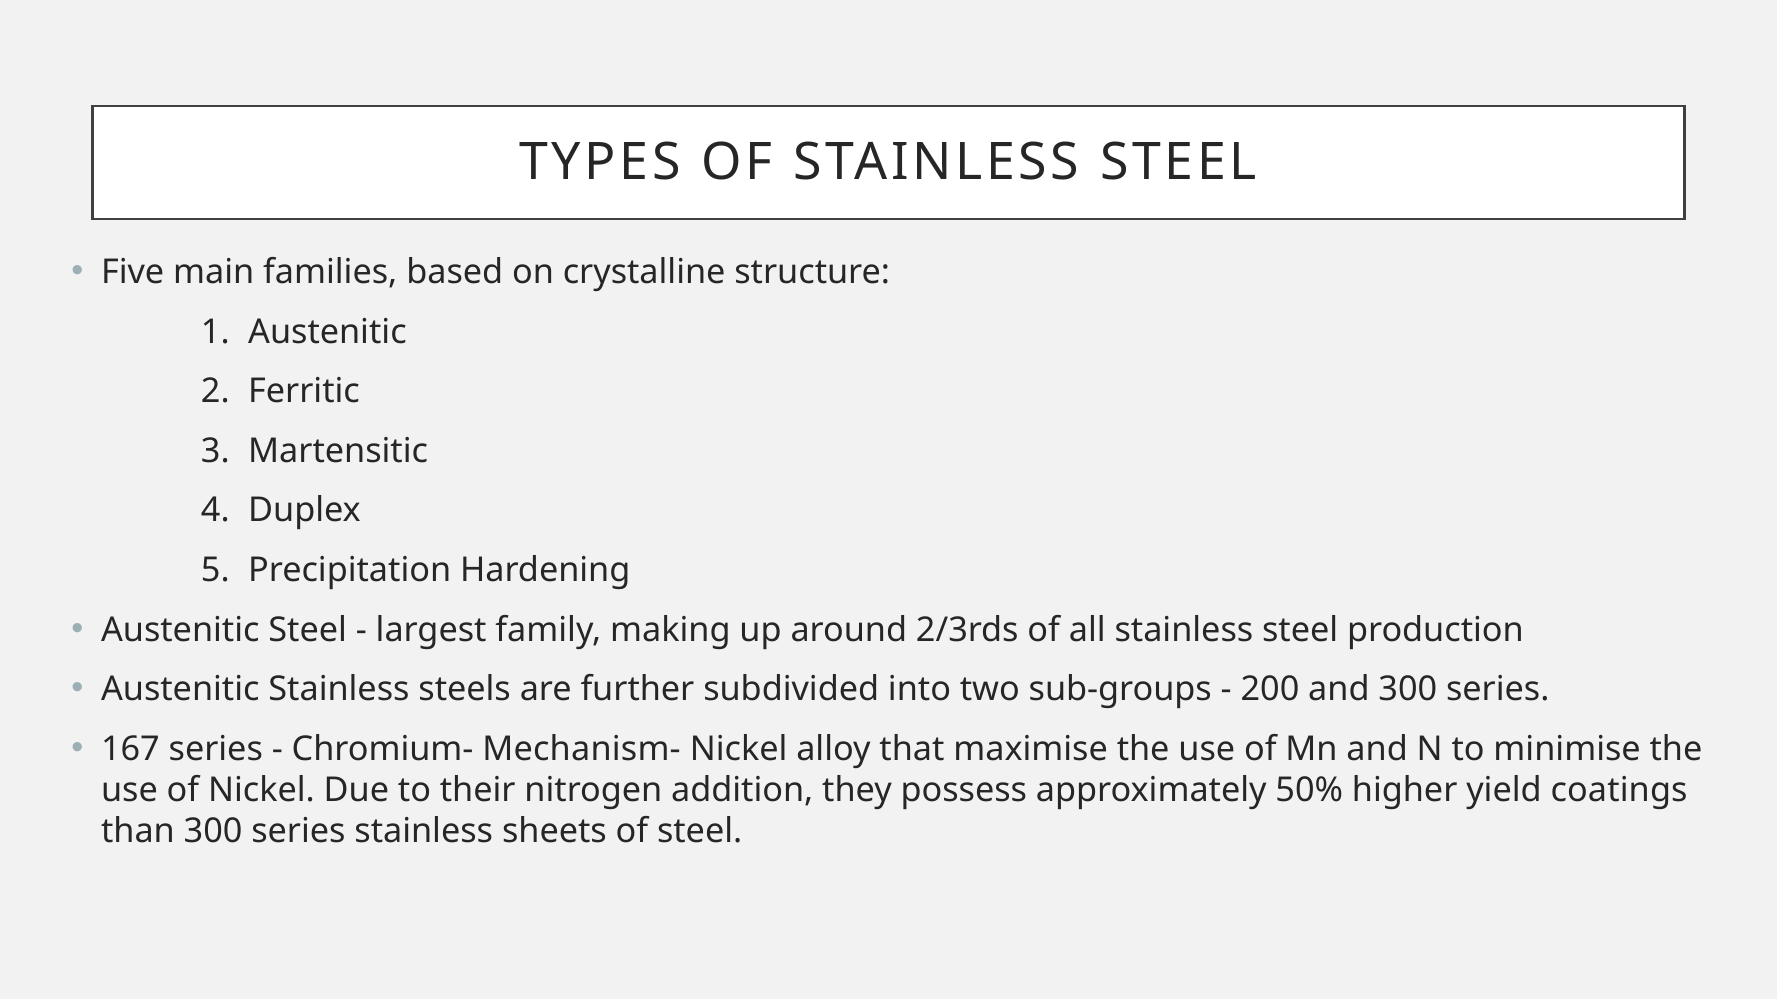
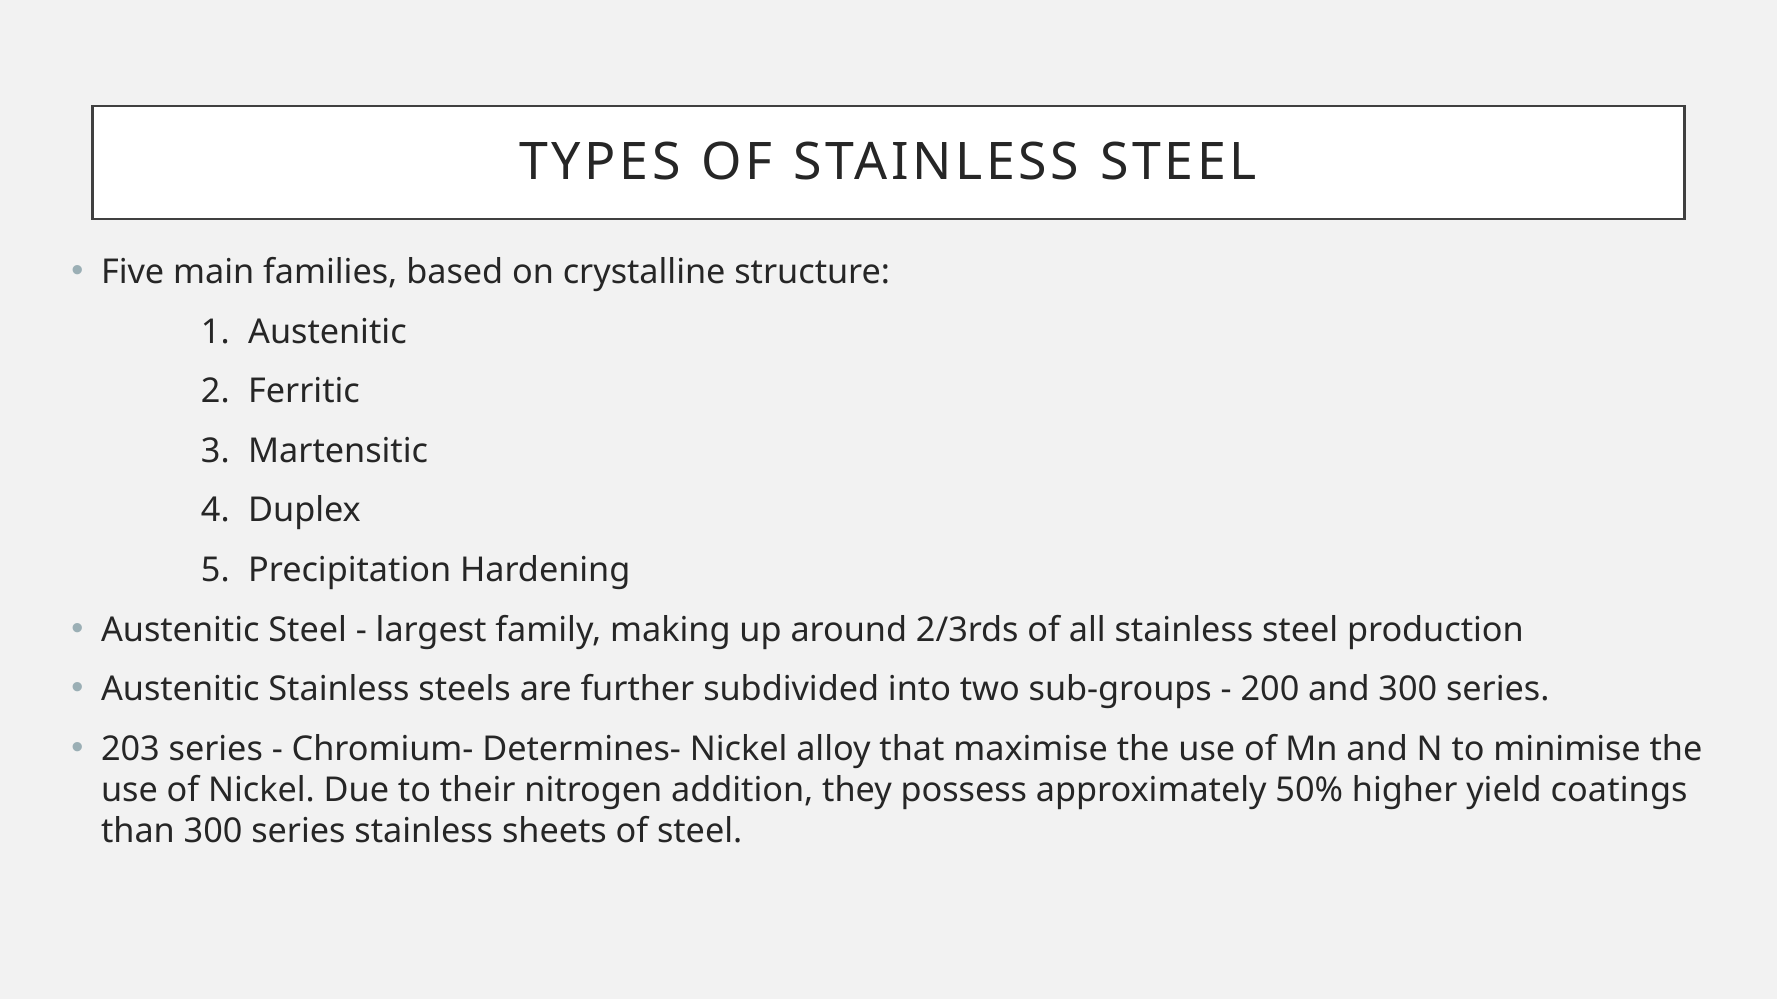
167: 167 -> 203 (130, 749)
Mechanism-: Mechanism- -> Determines- (582, 749)
